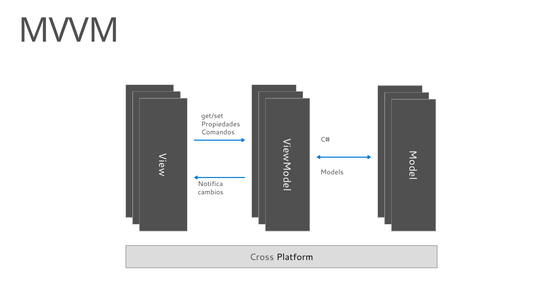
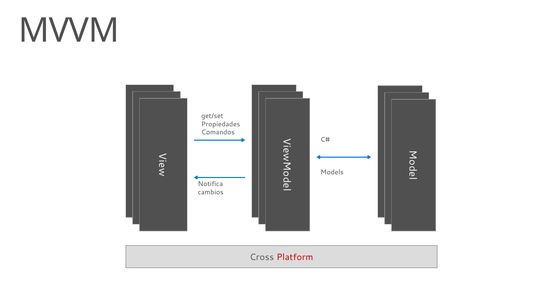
Platform colour: black -> red (295, 258)
